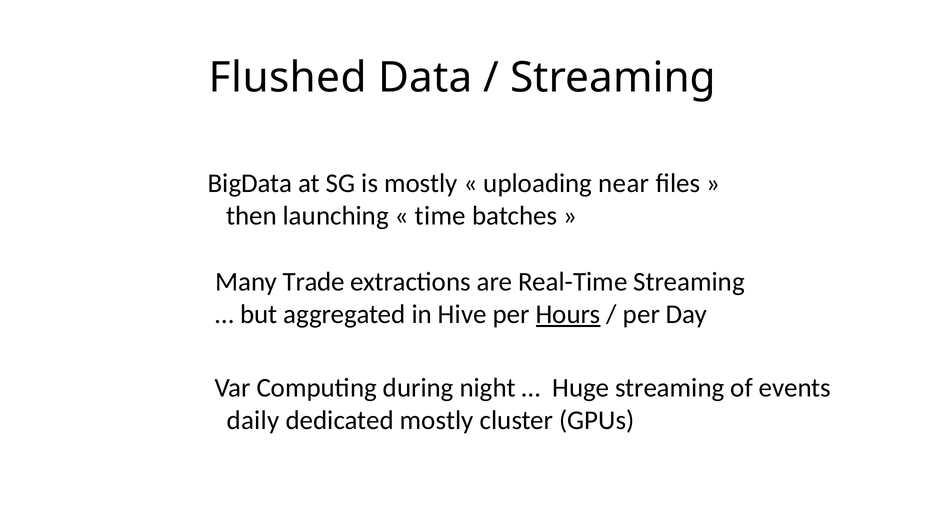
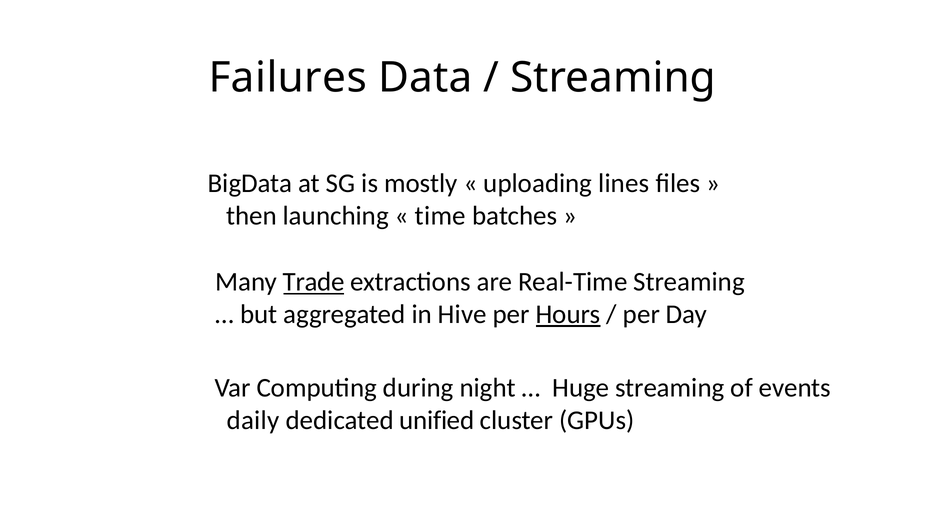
Flushed: Flushed -> Failures (288, 78)
near: near -> lines (624, 183)
Trade underline: none -> present (314, 282)
dedicated mostly: mostly -> unified (437, 420)
